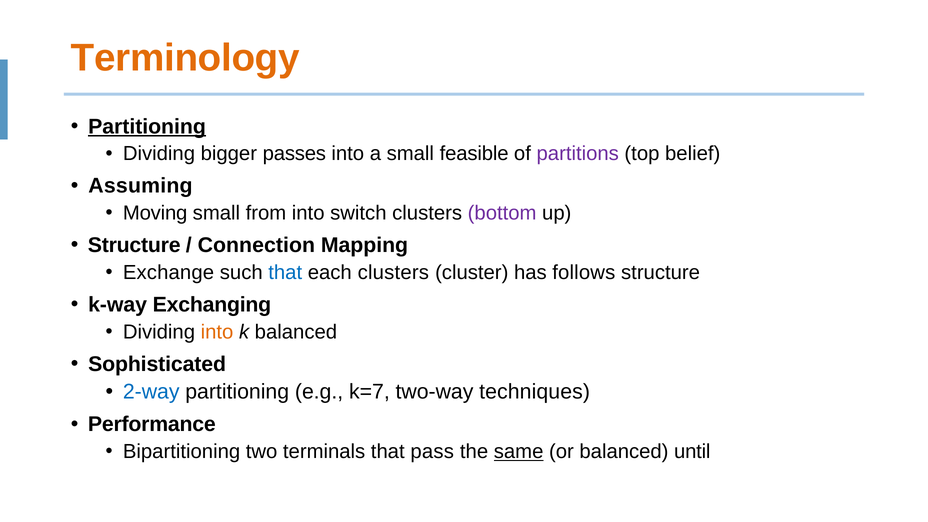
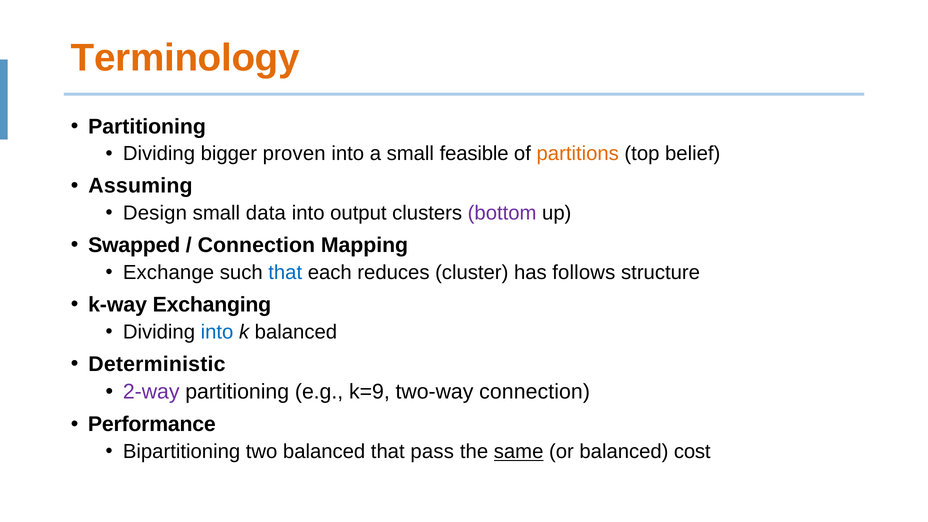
Partitioning underline: present -> none (147, 126)
passes: passes -> proven (294, 154)
partitions colour: purple -> orange (578, 154)
Moving: Moving -> Design (155, 213)
from: from -> data (266, 213)
switch: switch -> output (358, 213)
Structure: Structure -> Swapped (134, 245)
each clusters: clusters -> reduces (393, 273)
into colour: orange -> blue (217, 332)
Sophisticated: Sophisticated -> Deterministic (157, 364)
2-way colour: blue -> purple (151, 392)
k=7: k=7 -> k=9 (369, 392)
two-way techniques: techniques -> connection (535, 392)
two terminals: terminals -> balanced (324, 452)
until: until -> cost (692, 452)
